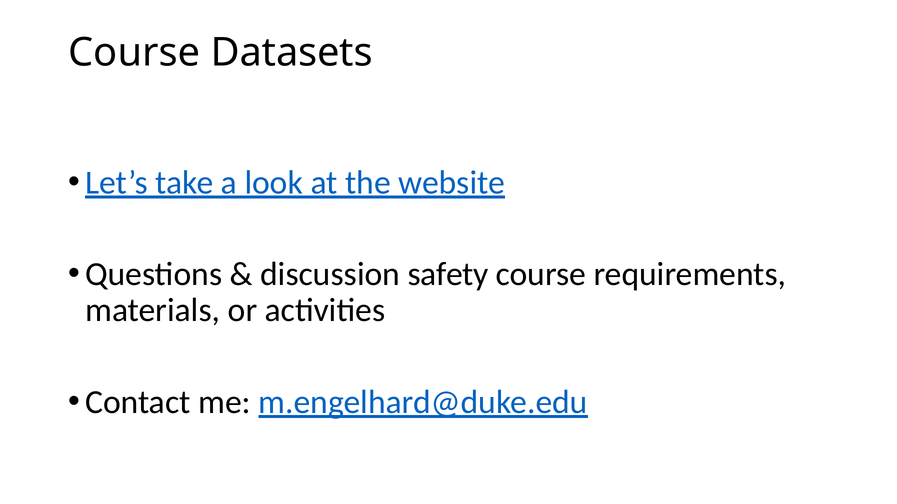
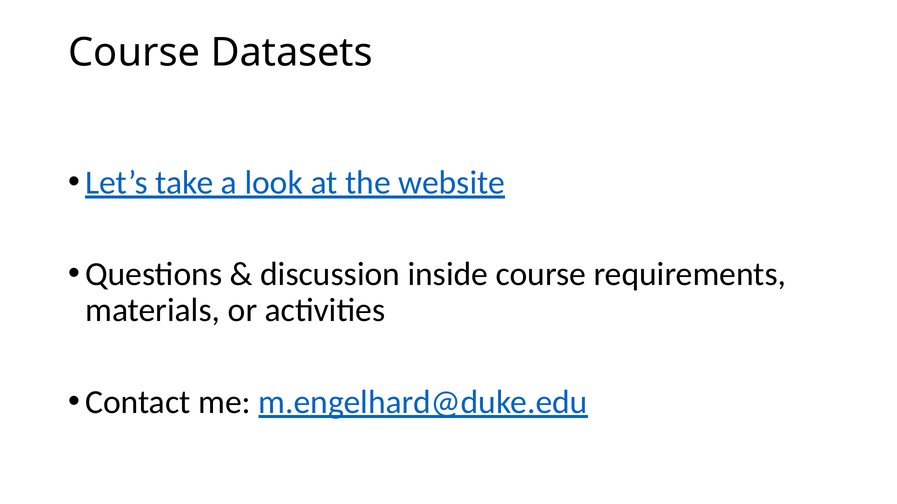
safety: safety -> inside (448, 274)
